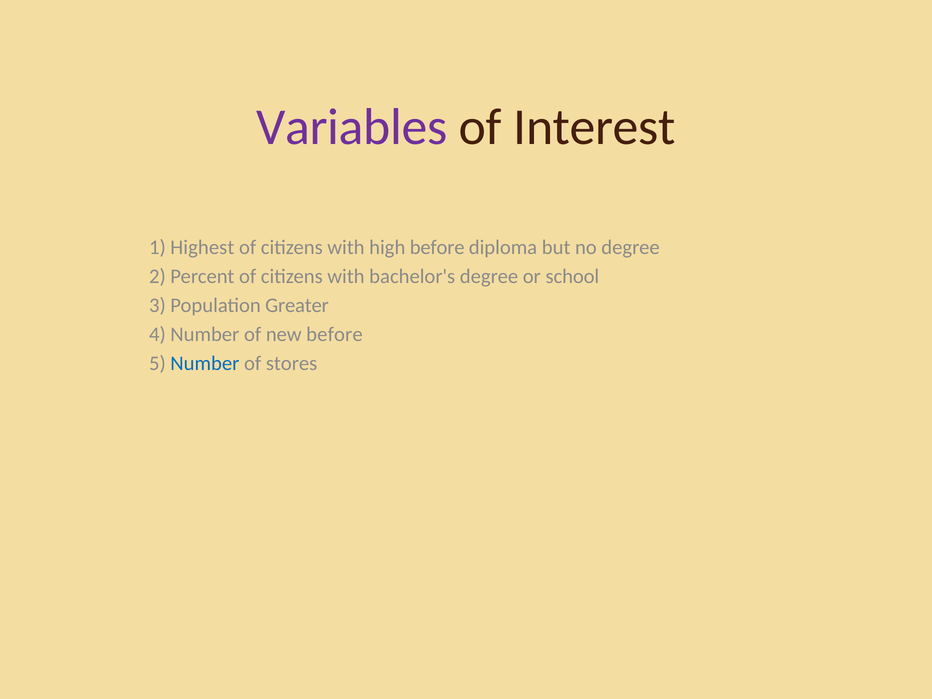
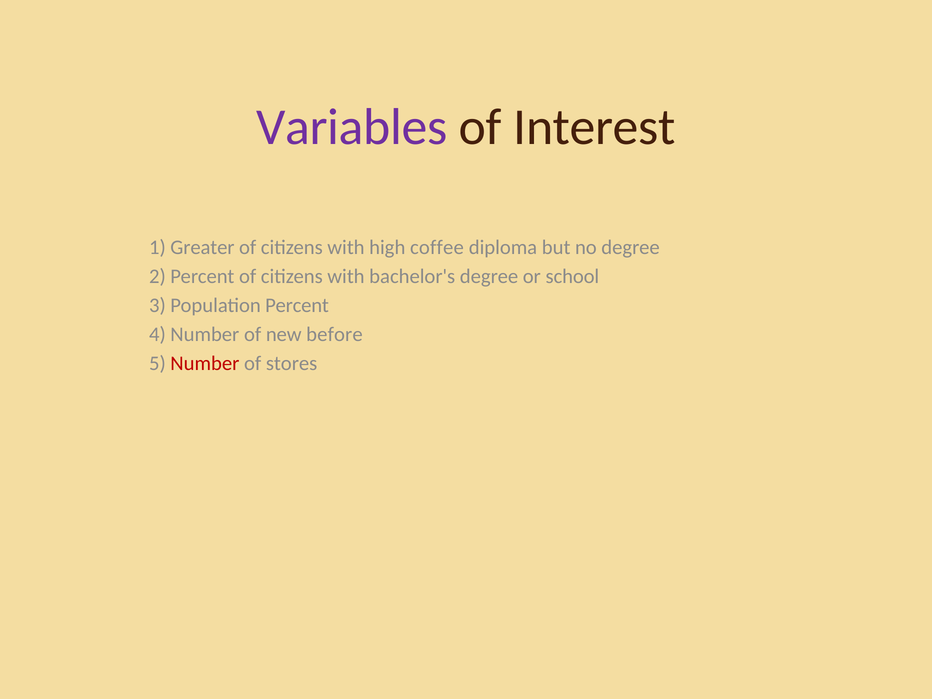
Highest: Highest -> Greater (202, 247)
high before: before -> coffee (437, 247)
Population Greater: Greater -> Percent (297, 305)
Number colour: blue -> red (205, 363)
